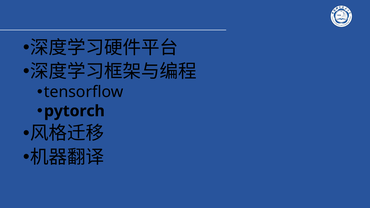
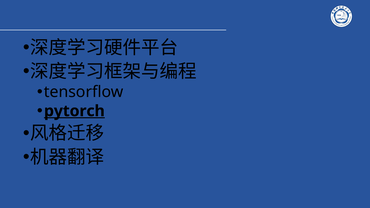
pytorch underline: none -> present (74, 111)
